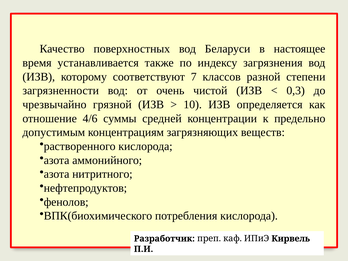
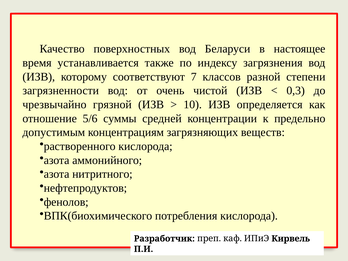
4/6: 4/6 -> 5/6 (90, 118)
